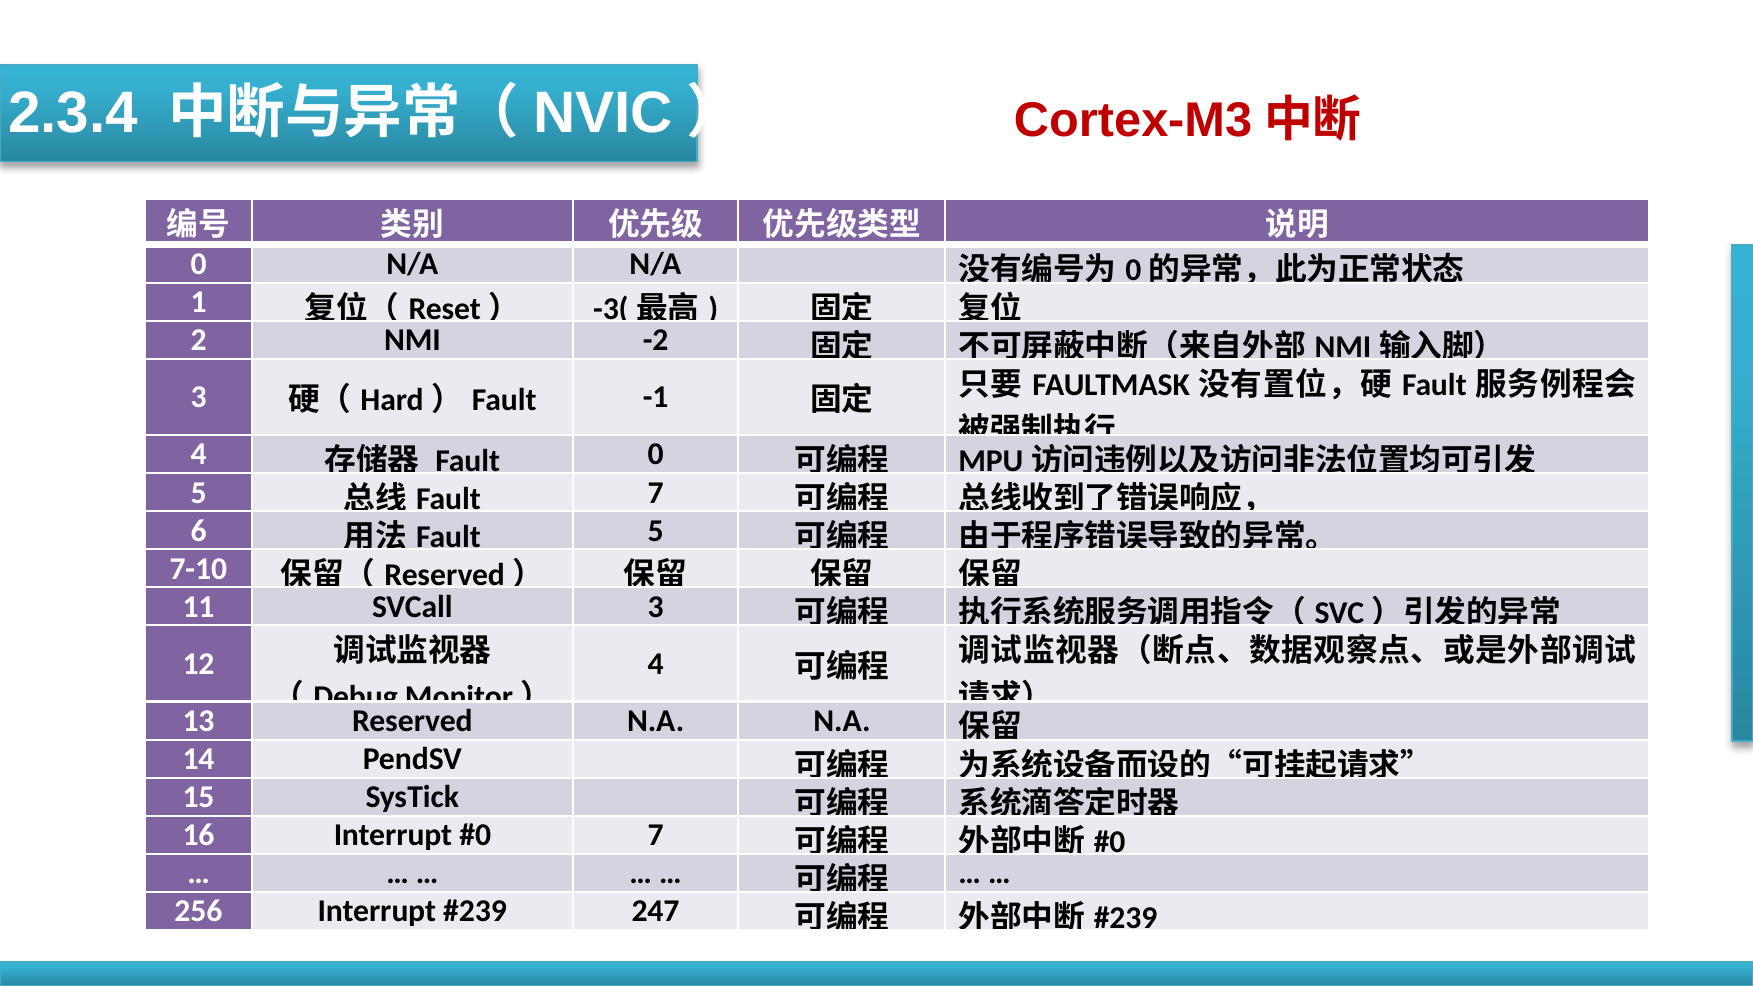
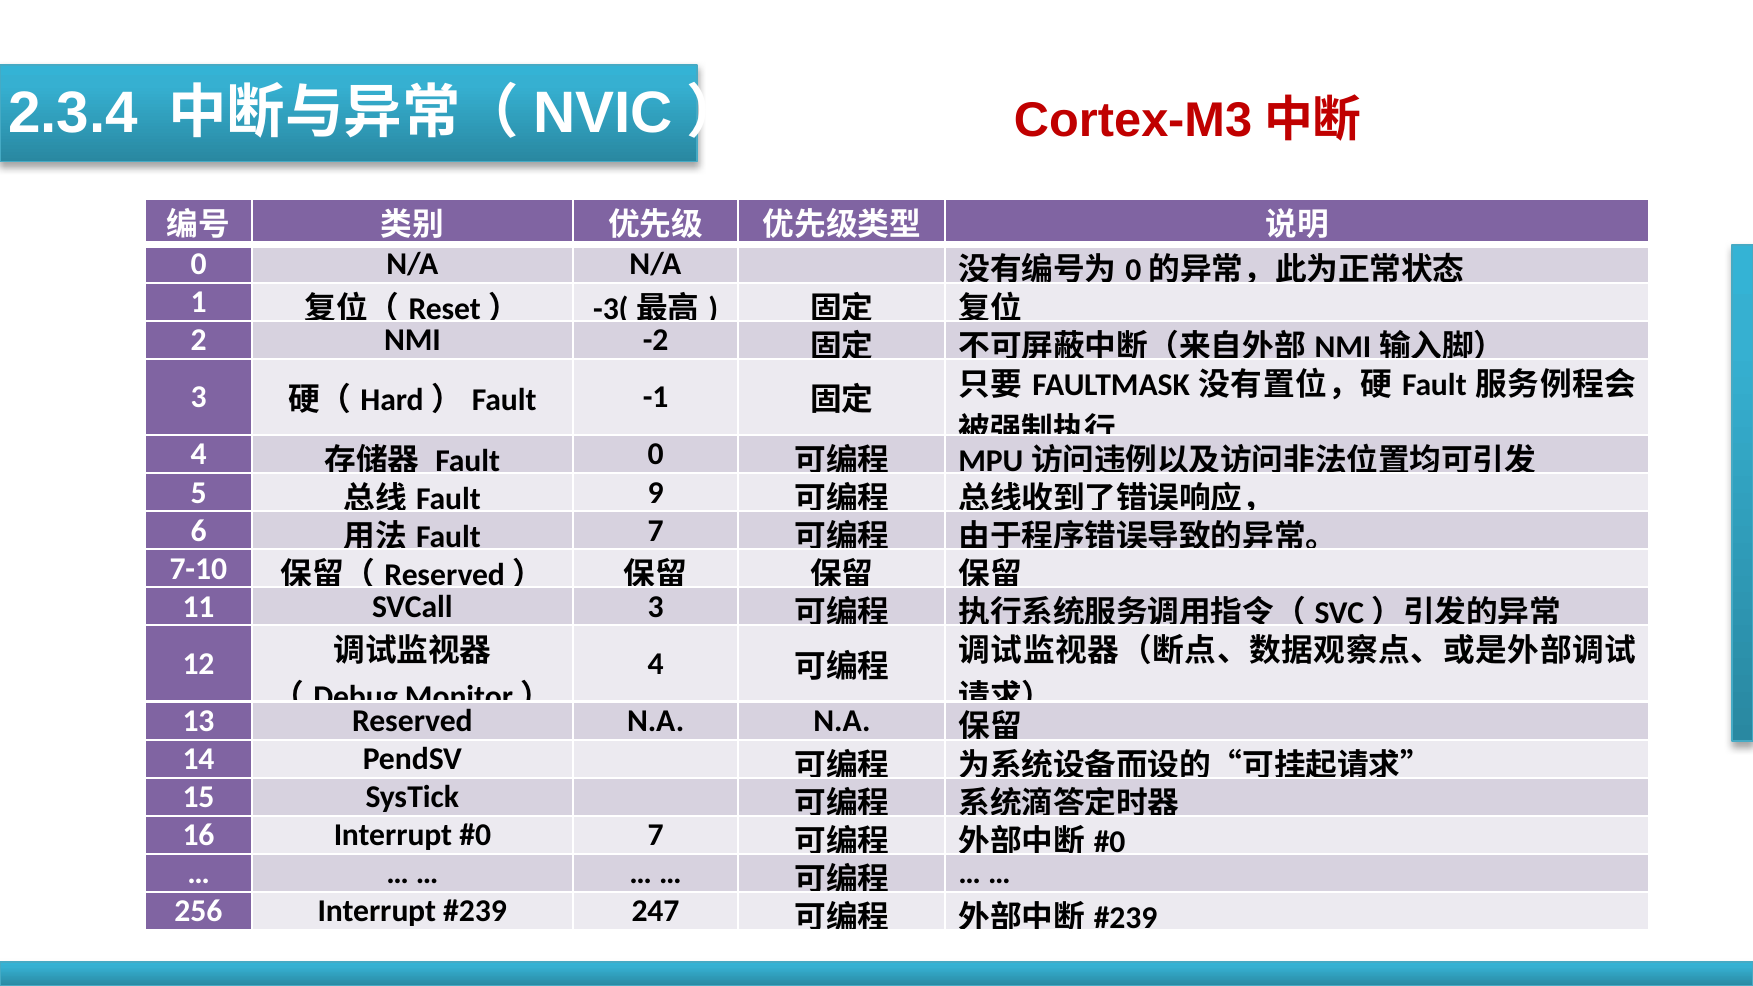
7: 7 -> 9 (656, 493)
5: 5 -> 7 (656, 531)
